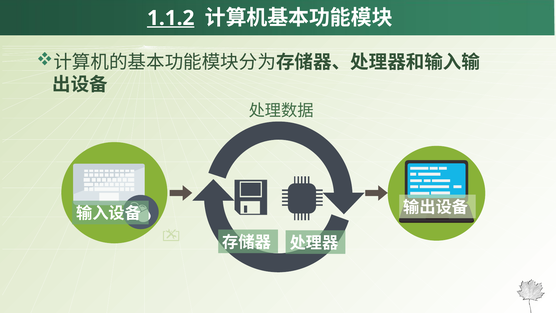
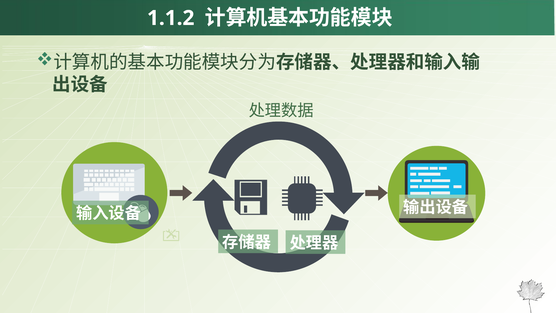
1.1.2 underline: present -> none (171, 18)
